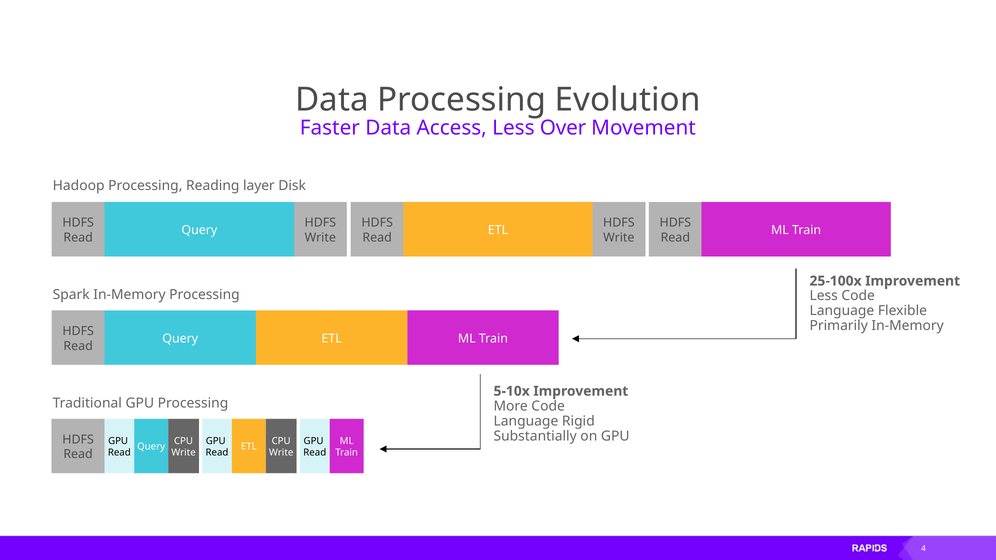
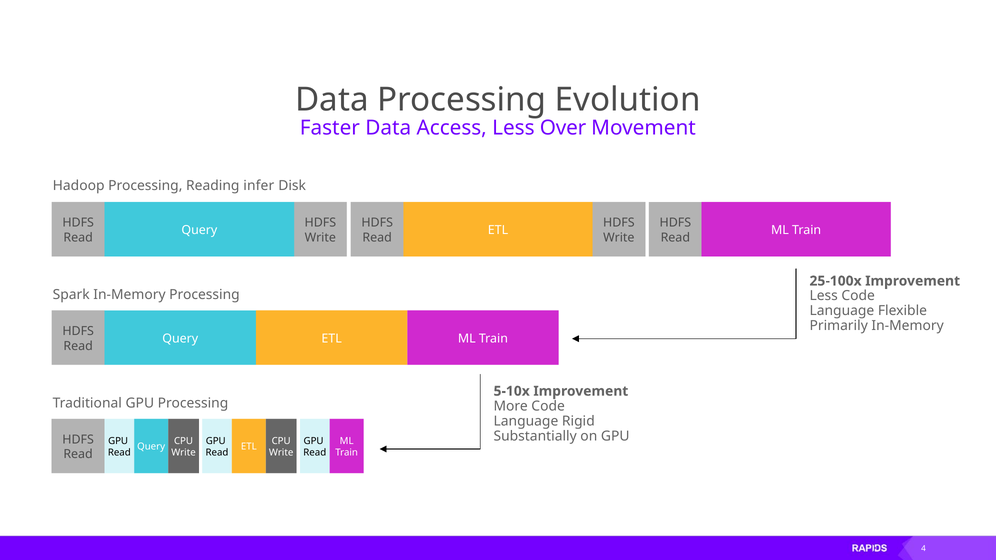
layer: layer -> infer (259, 186)
